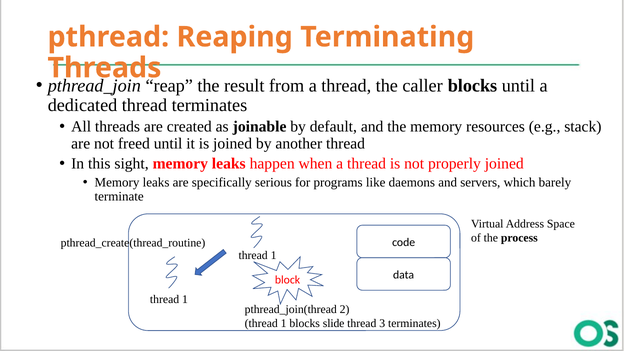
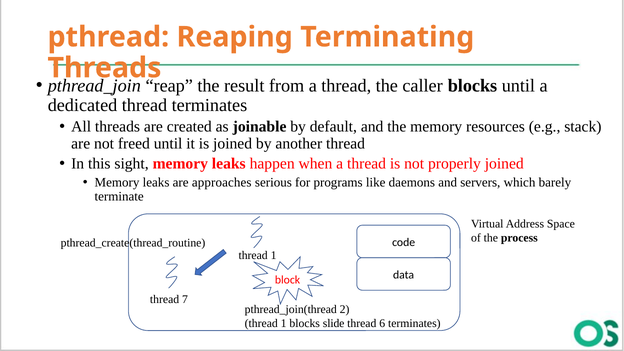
specifically: specifically -> approaches (222, 182)
1: 1 -> 7 (185, 299)
3: 3 -> 6 (382, 323)
